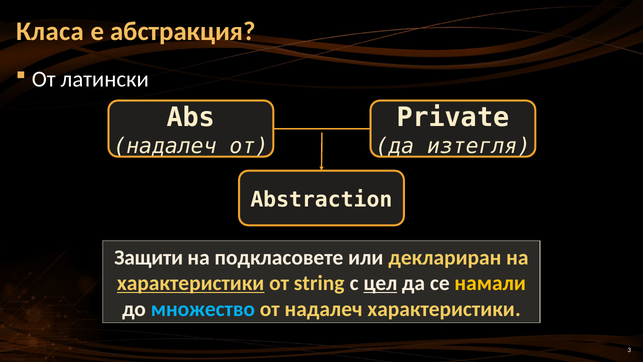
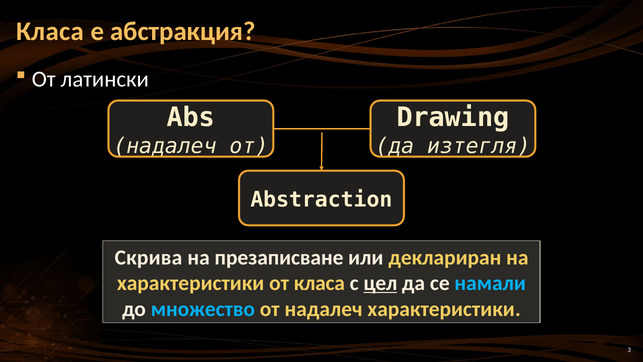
Private: Private -> Drawing (453, 118)
Защити: Защити -> Скрива (148, 257)
подкласовете: подкласовете -> презаписване (279, 257)
характеристики underline: present -> none (191, 283)
от string: string -> класа (319, 283)
намали colour: yellow -> light blue (490, 283)
